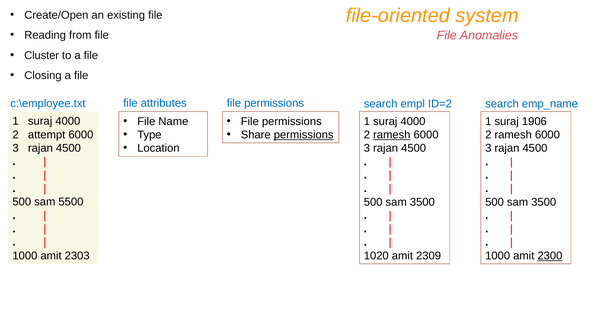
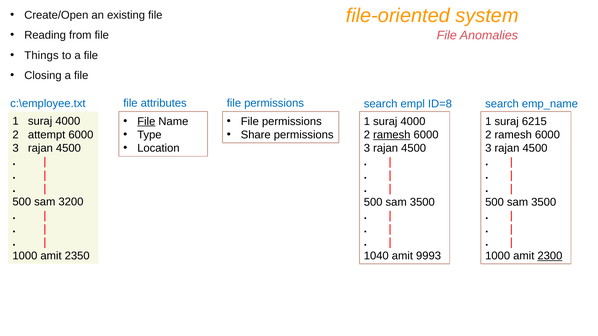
Cluster: Cluster -> Things (42, 55)
ID=2: ID=2 -> ID=8 (440, 104)
File underline: none -> present (146, 121)
1906: 1906 -> 6215 (534, 121)
permissions underline: present -> none (304, 135)
5500: 5500 -> 3200 (71, 202)
2303: 2303 -> 2350 (77, 256)
1020: 1020 -> 1040 (376, 256)
2309: 2309 -> 9993 (429, 256)
